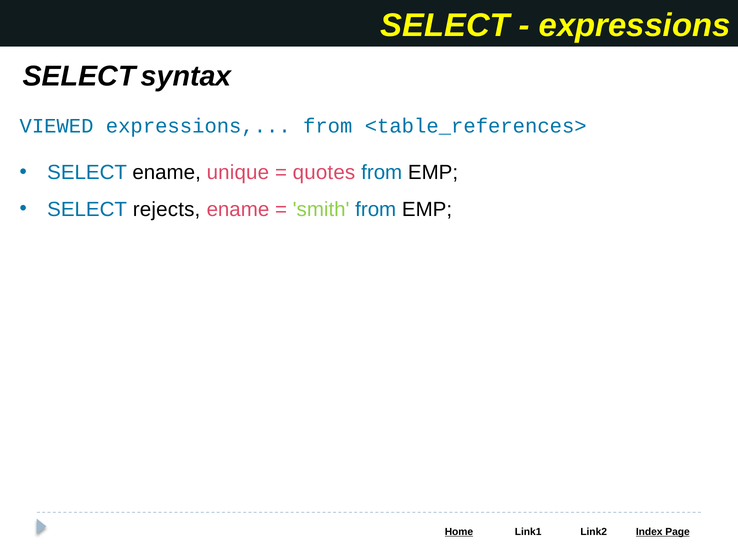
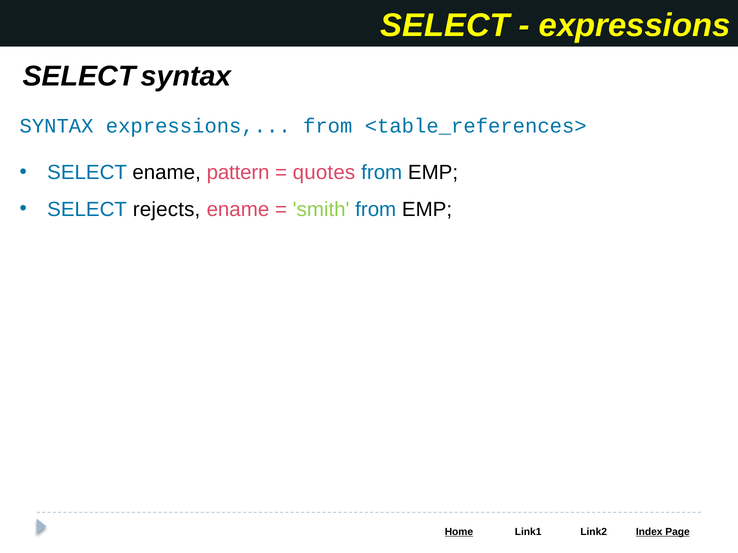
VIEWED: VIEWED -> SYNTAX (57, 126)
unique: unique -> pattern (238, 173)
